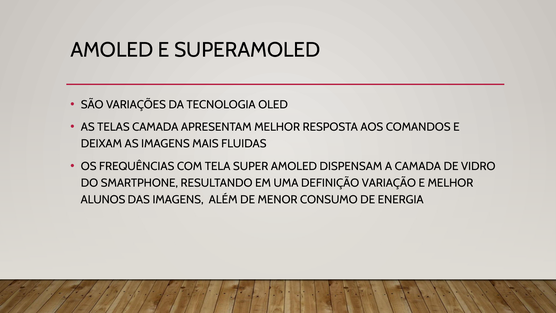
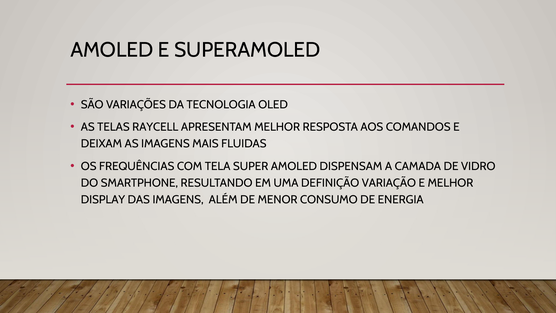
TELAS CAMADA: CAMADA -> RAYCELL (155, 127)
ALUNOS: ALUNOS -> DISPLAY (103, 200)
